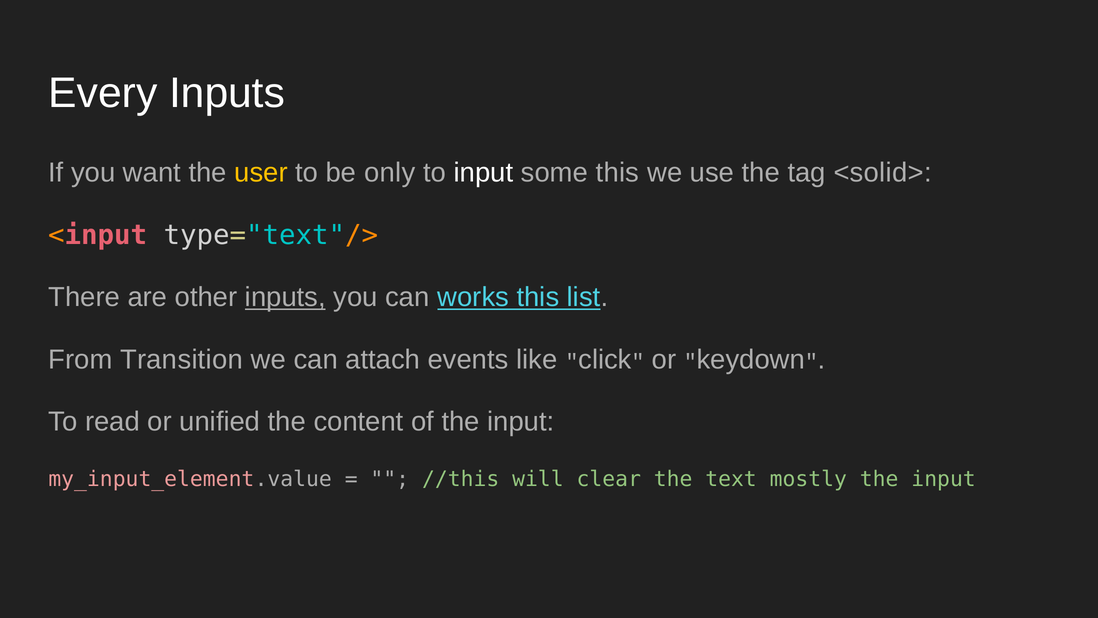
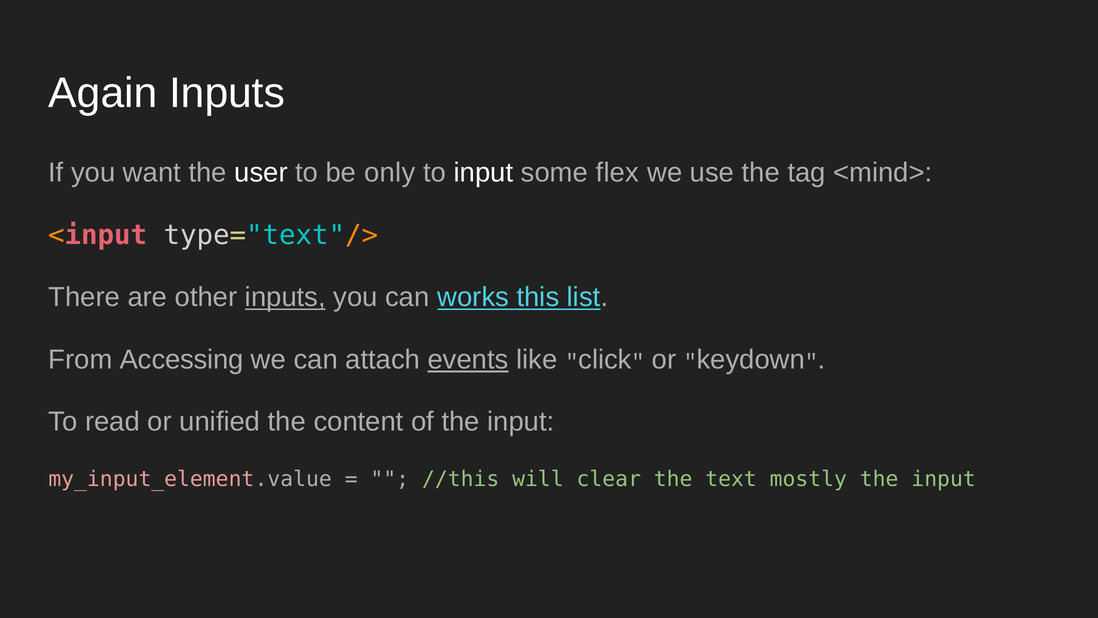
Every: Every -> Again (103, 93)
user colour: yellow -> white (261, 173)
some this: this -> flex (617, 173)
<solid>: <solid> -> <mind> (883, 173)
Transition: Transition -> Accessing (182, 359)
events underline: none -> present (468, 359)
